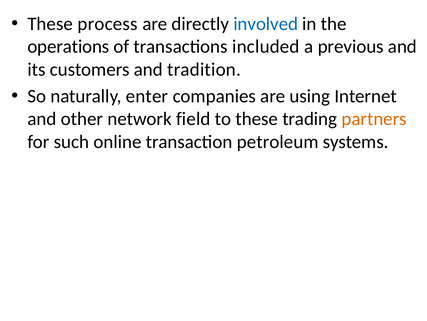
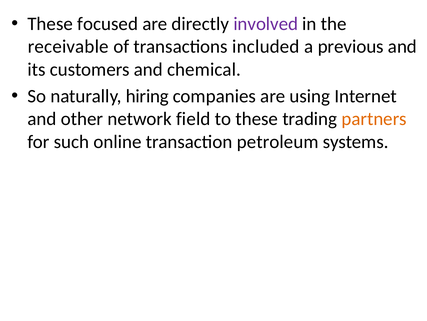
process: process -> focused (108, 24)
involved colour: blue -> purple (266, 24)
operations: operations -> receivable (68, 46)
tradition: tradition -> chemical (204, 69)
enter: enter -> hiring (147, 96)
